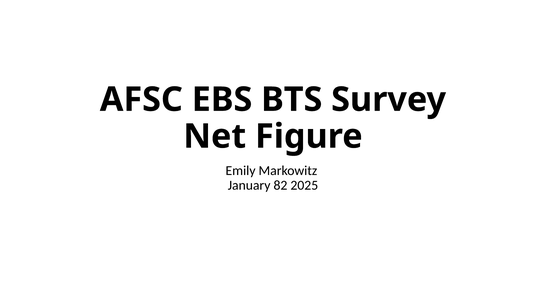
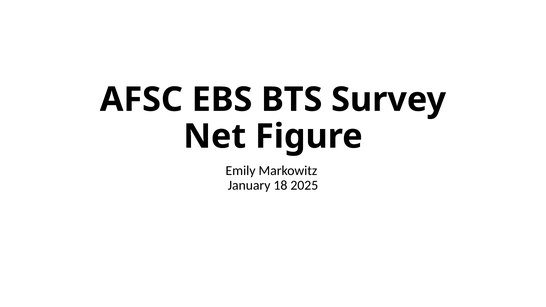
82: 82 -> 18 (280, 185)
